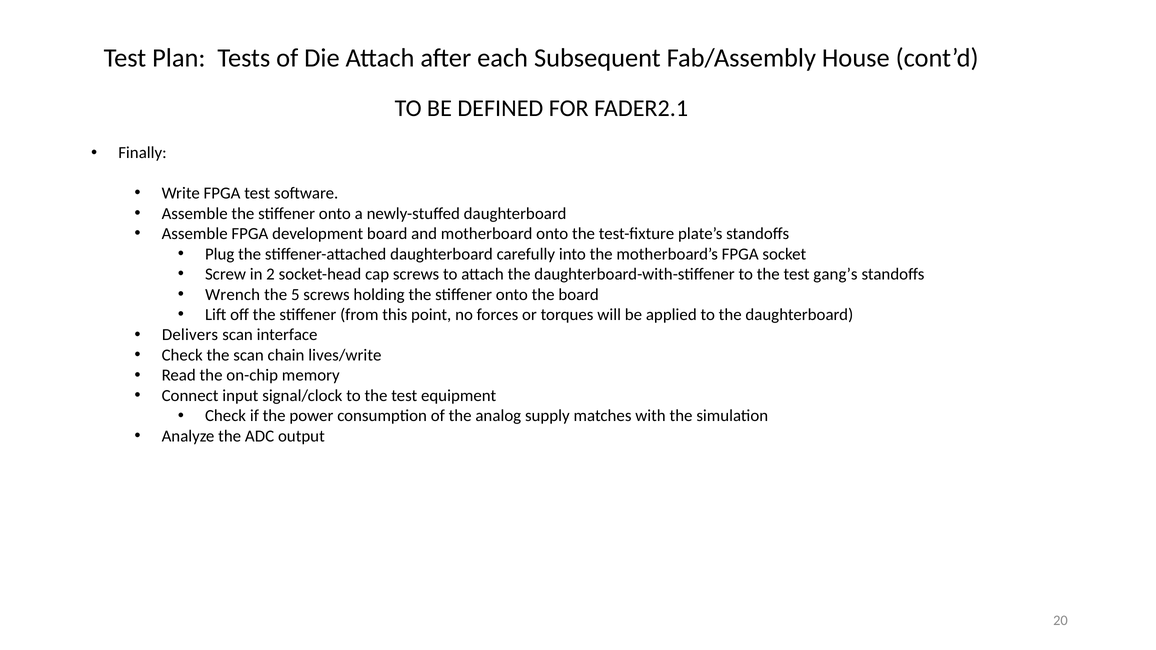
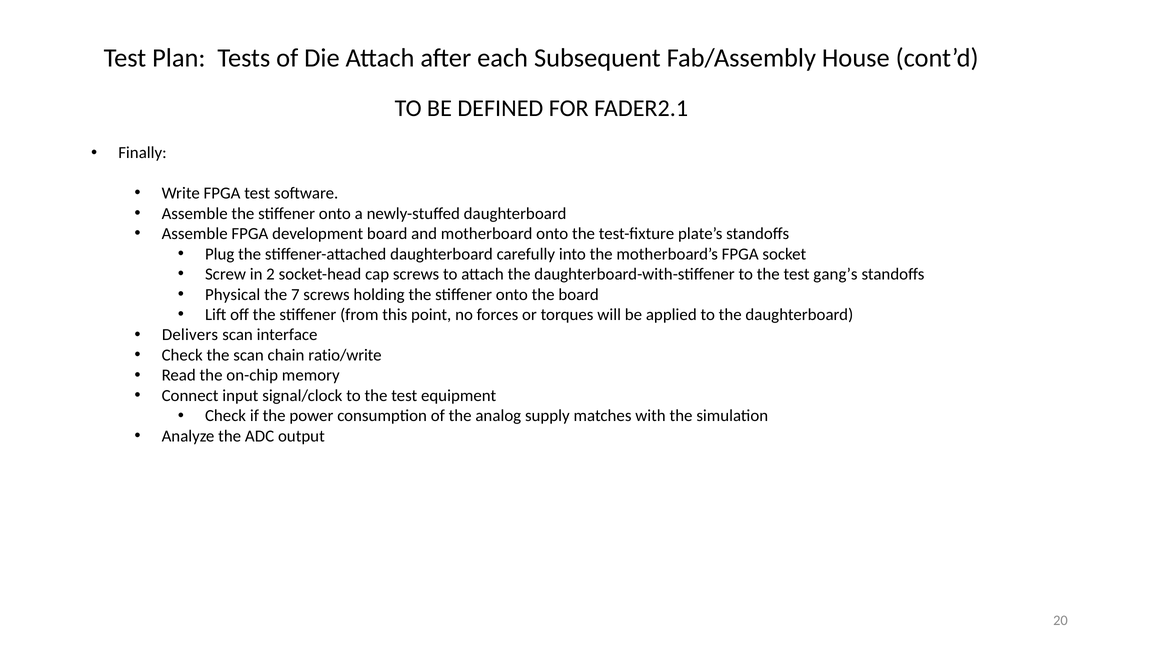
Wrench: Wrench -> Physical (233, 295)
5: 5 -> 7 (295, 295)
lives/write: lives/write -> ratio/write (345, 355)
